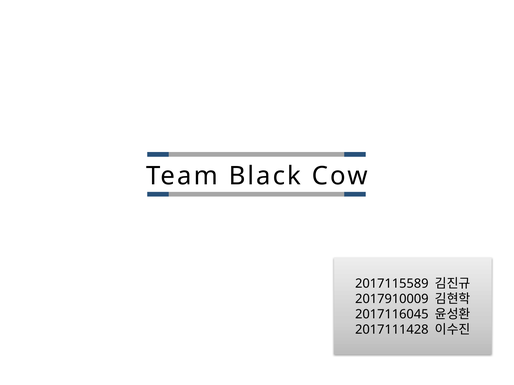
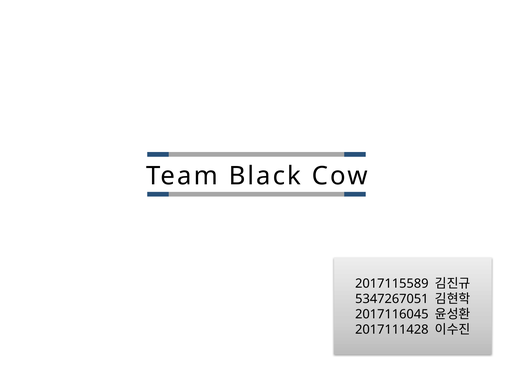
2017910009: 2017910009 -> 5347267051 (392, 299)
